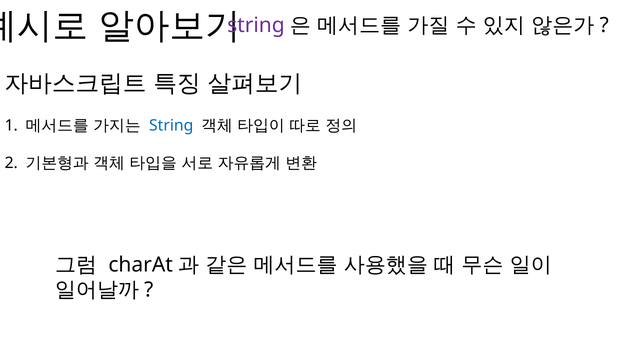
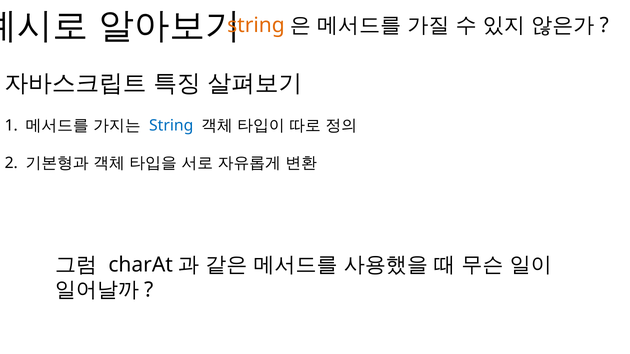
string colour: purple -> orange (256, 25)
